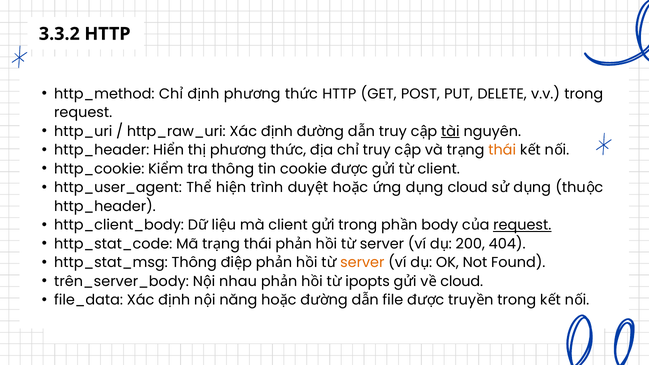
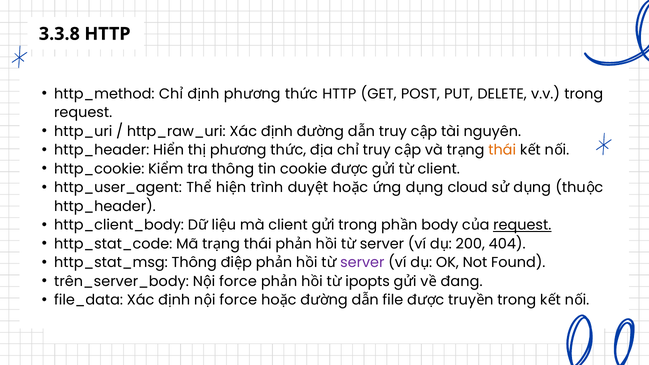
3.3.2: 3.3.2 -> 3.3.8 (59, 34)
tài underline: present -> none (450, 131)
server colour: orange -> purple (362, 263)
nhau: nhau -> force (238, 281)
cloud: cloud -> đang (462, 281)
năng: năng -> force (238, 300)
